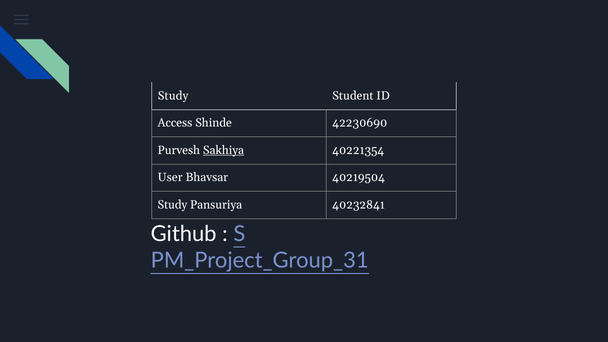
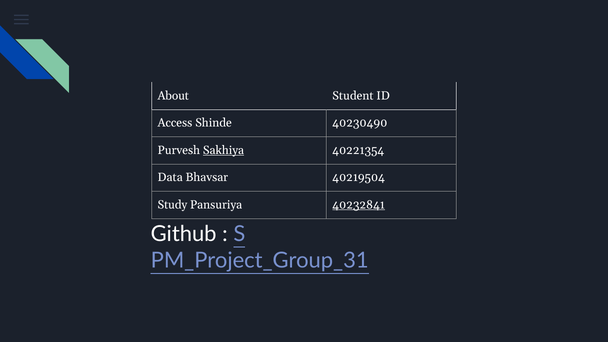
Study: Study -> About (173, 96)
42230690: 42230690 -> 40230490 (360, 123)
User: User -> Data (170, 177)
40232841 underline: none -> present (359, 205)
